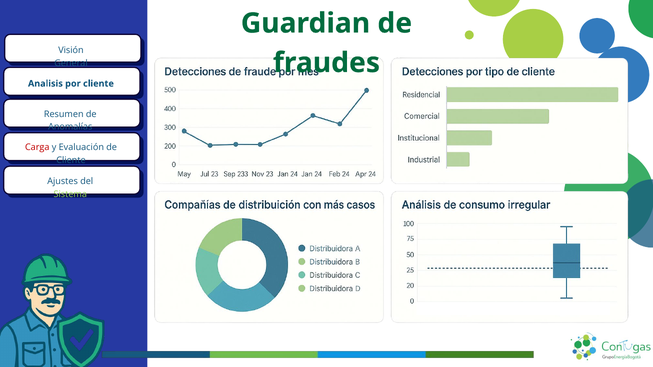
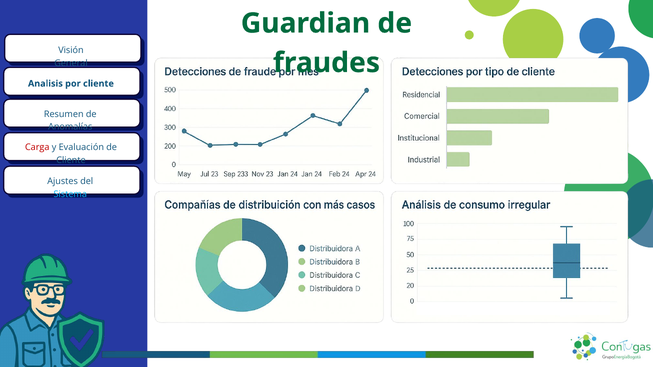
Sistema colour: light green -> light blue (70, 194)
